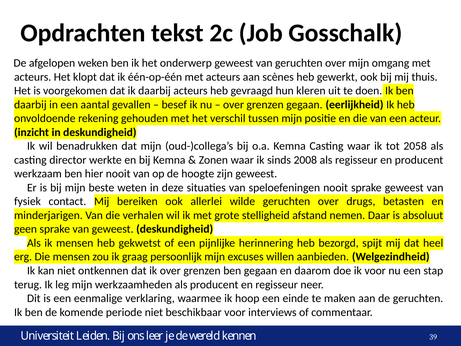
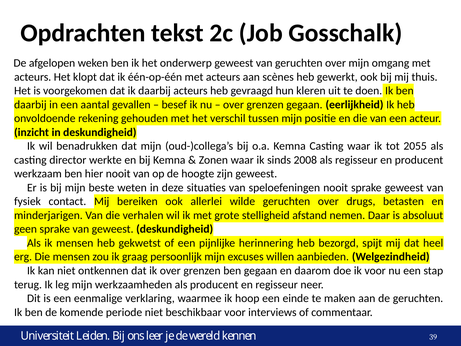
2058: 2058 -> 2055 (415, 146)
